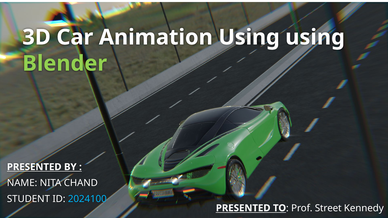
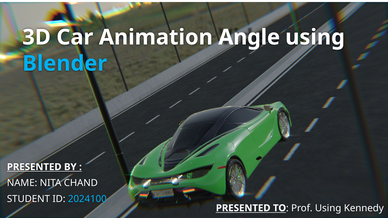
Animation Using: Using -> Angle (249, 37)
Blender colour: light green -> light blue (65, 64)
Prof Street: Street -> Using (328, 208)
